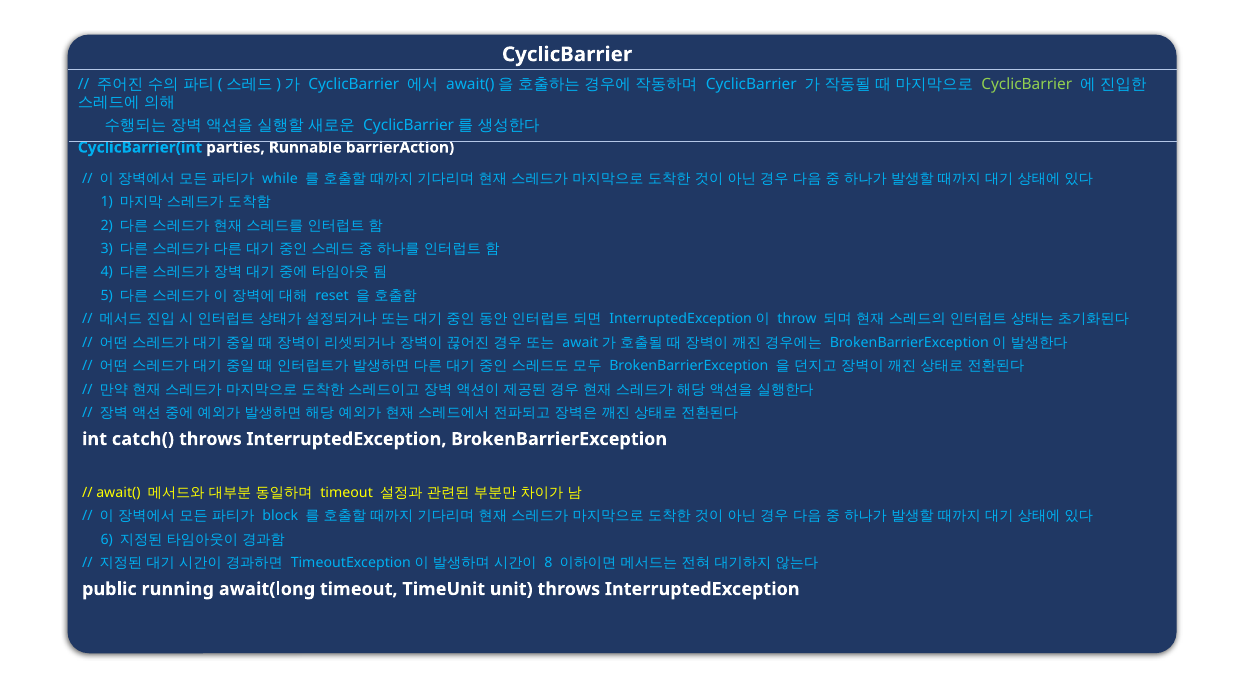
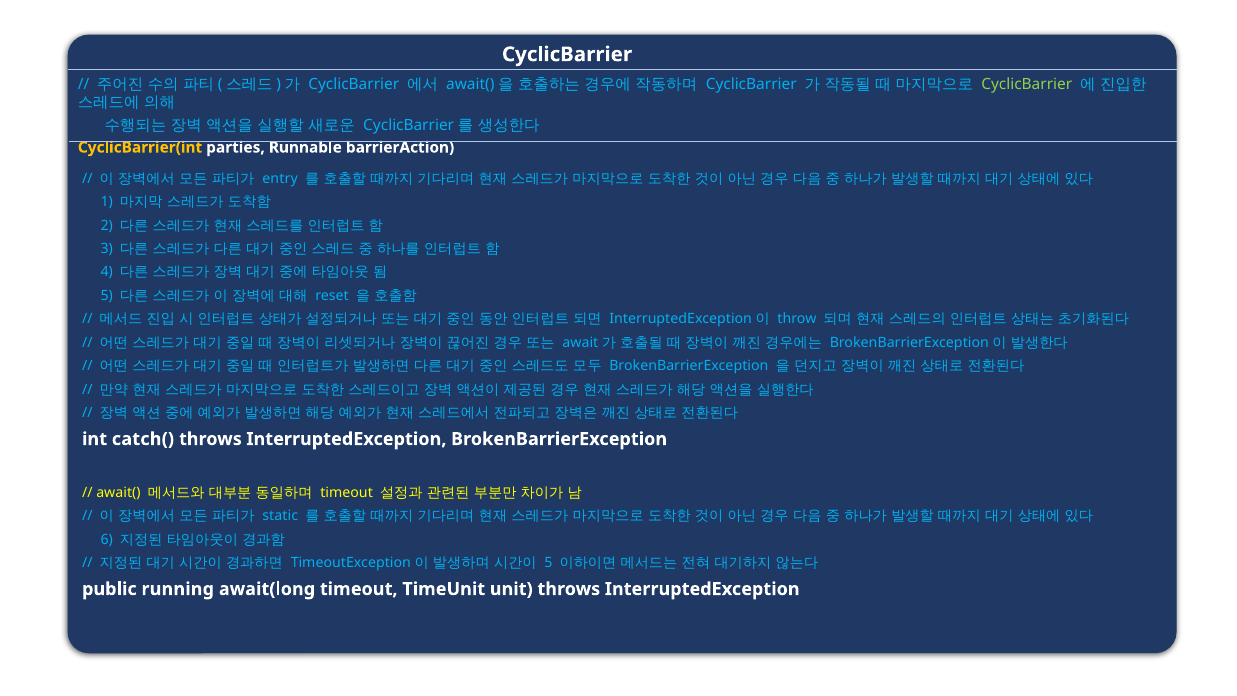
CyclicBarrier(int colour: light blue -> yellow (140, 147)
while: while -> entry (280, 178)
block: block -> static (280, 516)
8: 8 -> 5 (548, 563)
